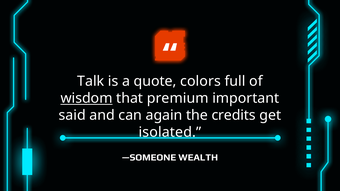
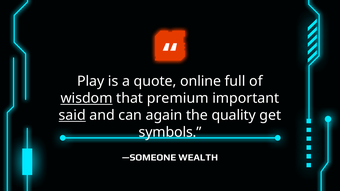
Talk: Talk -> Play (91, 81)
colors: colors -> online (201, 81)
said underline: none -> present (72, 115)
credits: credits -> quality (234, 115)
isolated: isolated -> symbols (170, 132)
